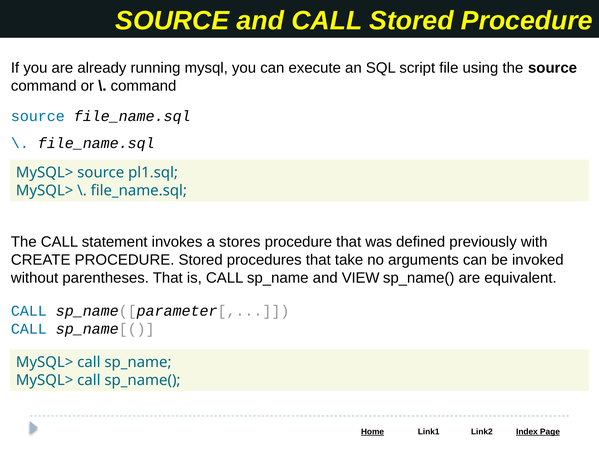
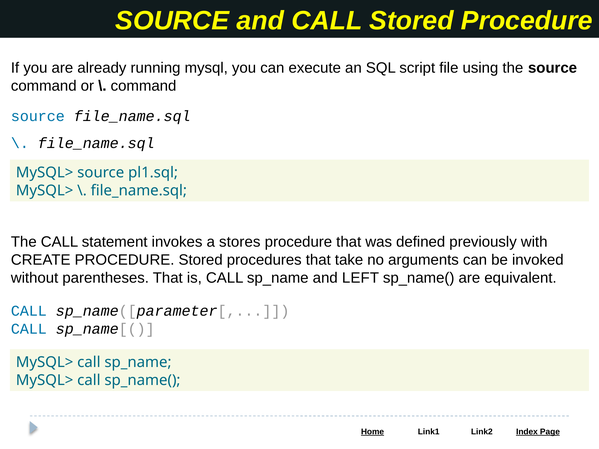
VIEW: VIEW -> LEFT (360, 278)
